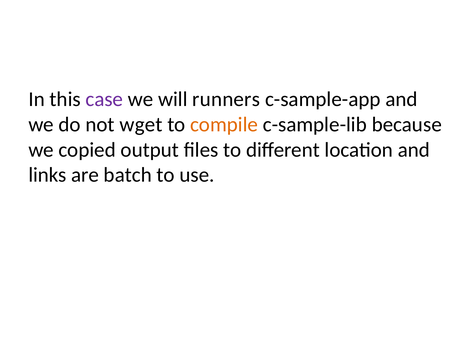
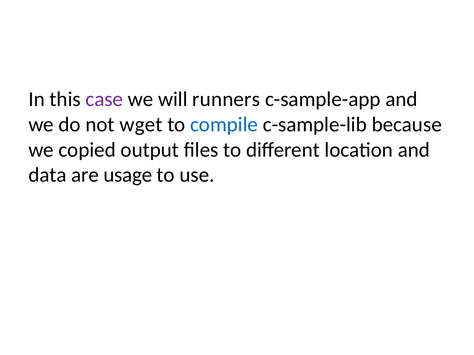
compile colour: orange -> blue (224, 125)
links: links -> data (47, 175)
batch: batch -> usage (128, 175)
